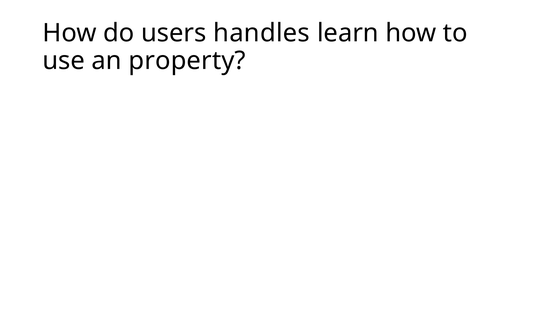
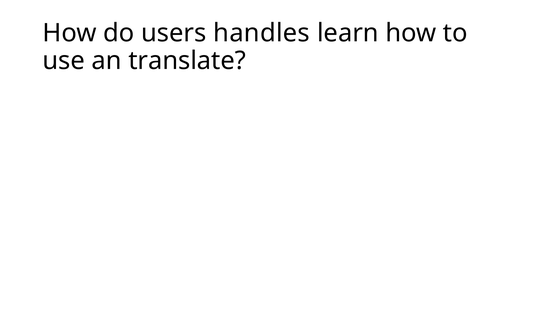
property: property -> translate (187, 61)
